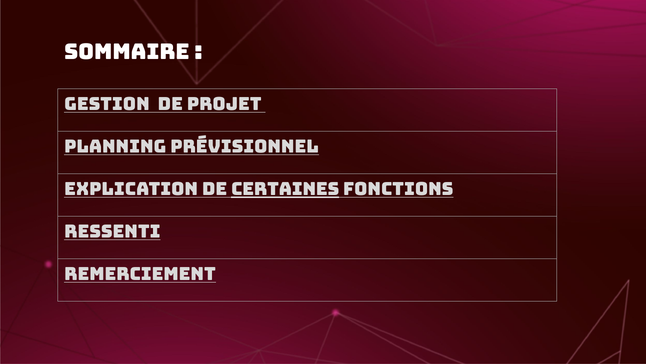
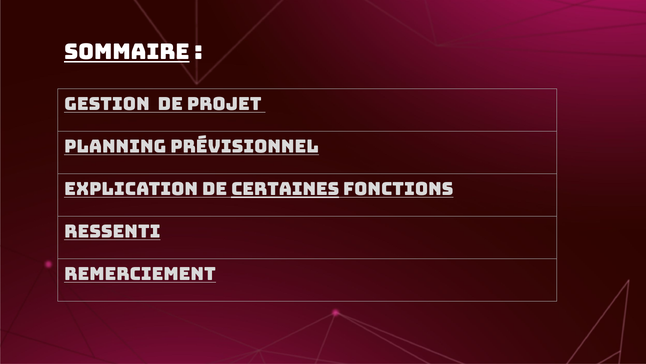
Sommaire underline: none -> present (127, 52)
